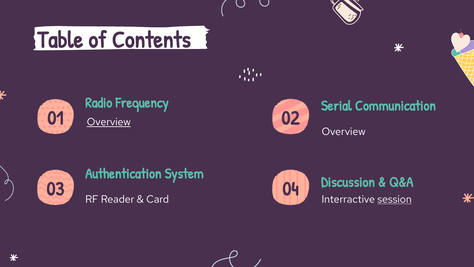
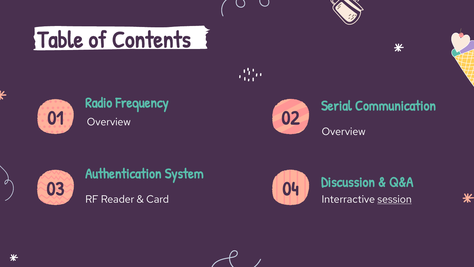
Overview underline: present -> none (109, 122)
